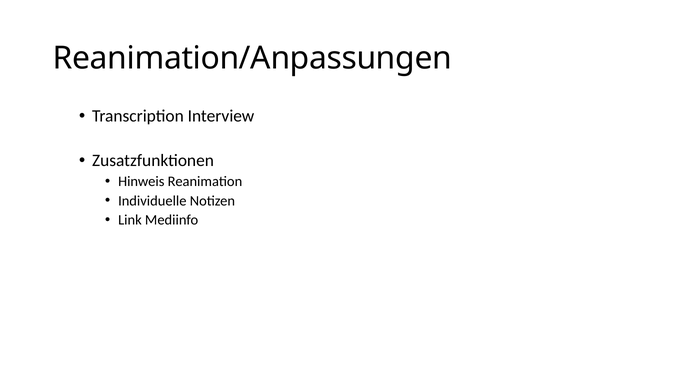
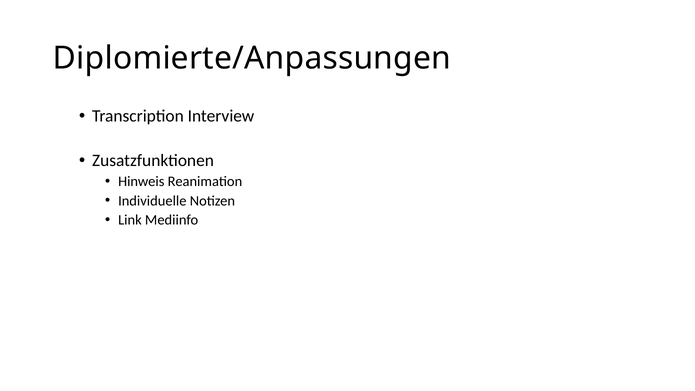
Reanimation/Anpassungen: Reanimation/Anpassungen -> Diplomierte/Anpassungen (252, 58)
